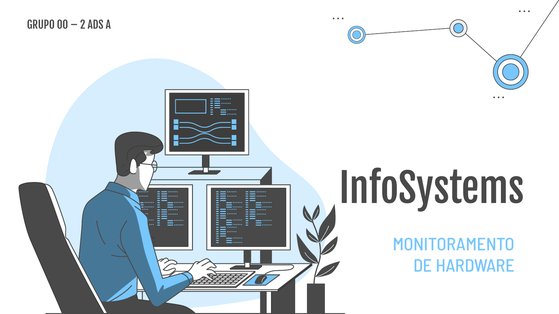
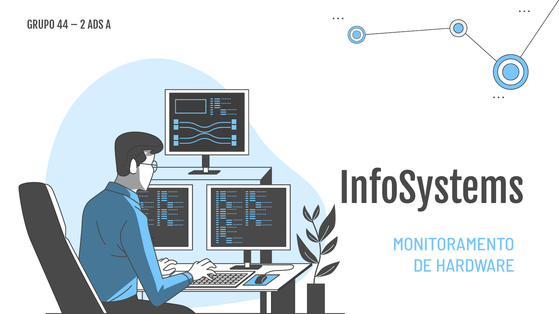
00: 00 -> 44 (63, 25)
